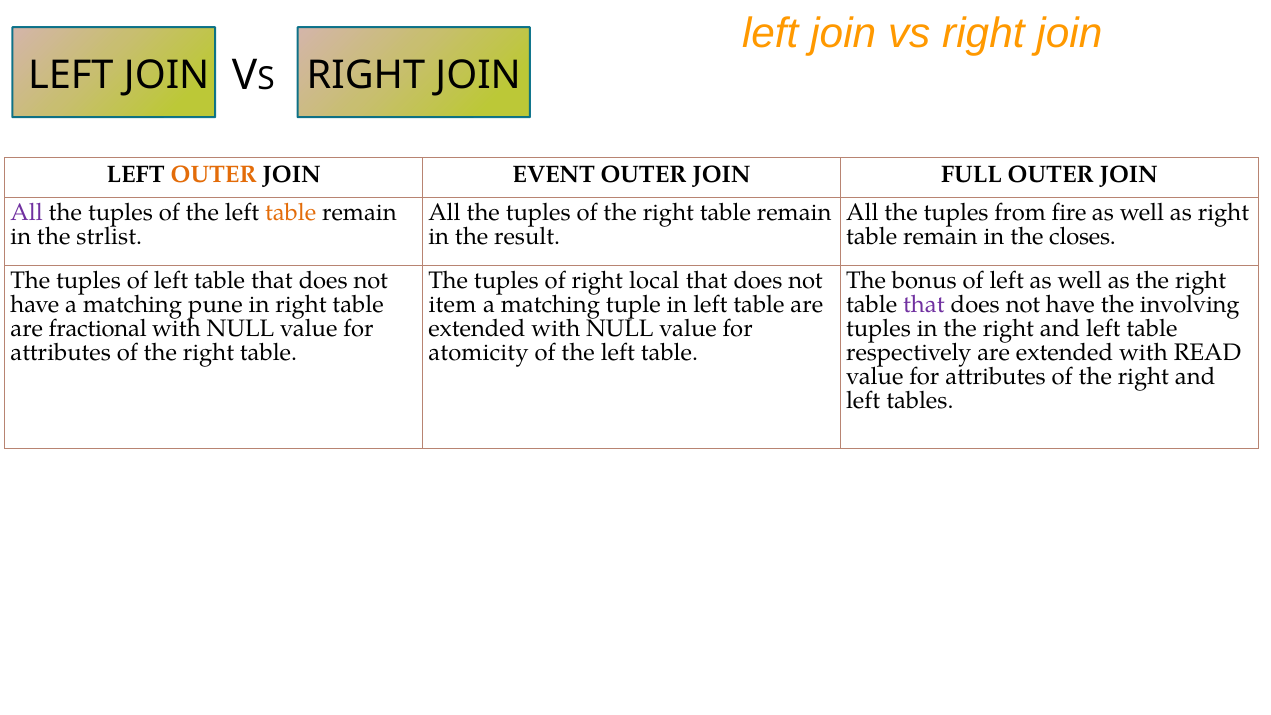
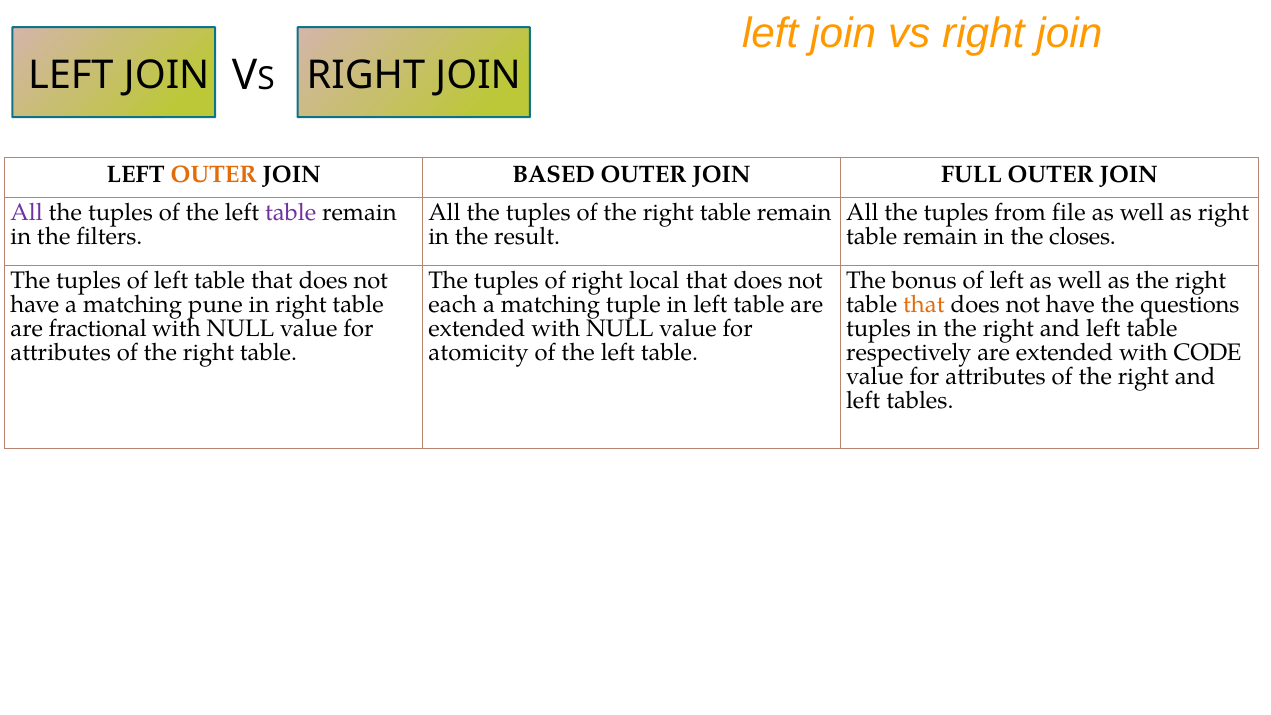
EVENT: EVENT -> BASED (554, 175)
table colour: orange -> purple (291, 212)
fire: fire -> file (1069, 212)
strlist: strlist -> filters (109, 236)
item: item -> each (453, 304)
that colour: purple -> orange (924, 304)
involving: involving -> questions (1190, 304)
READ: READ -> CODE (1208, 352)
